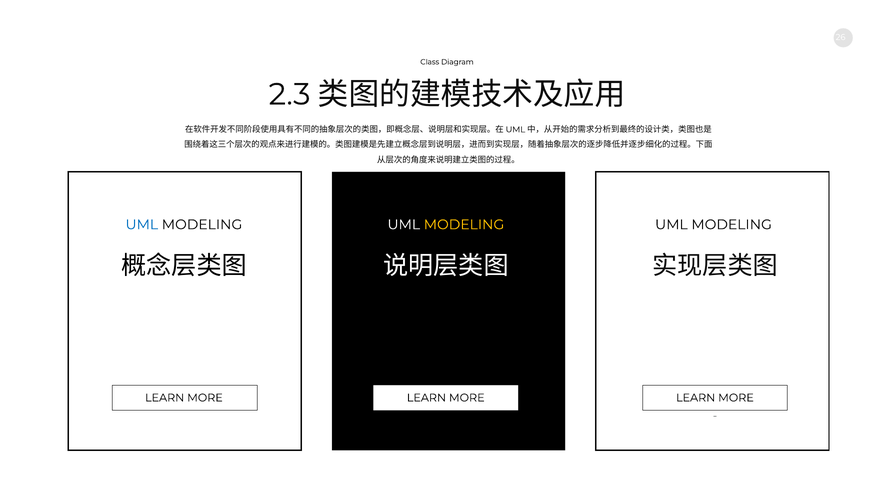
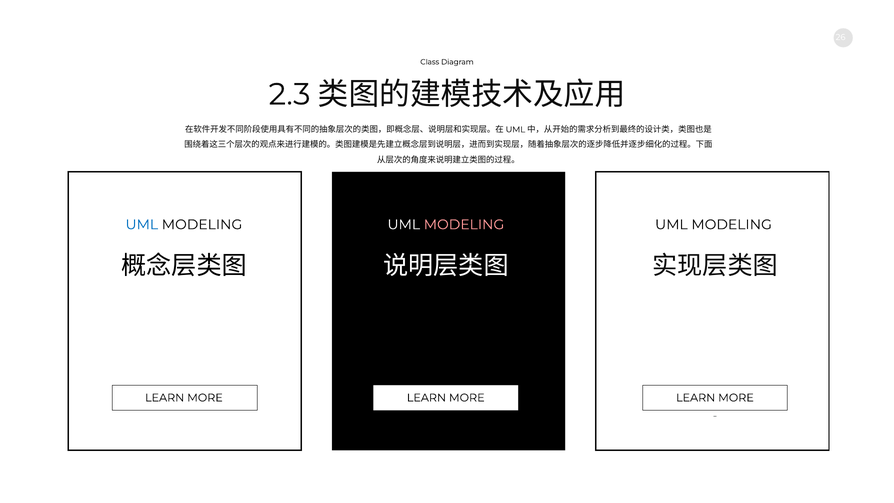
MODELING colour: yellow -> pink (464, 225)
